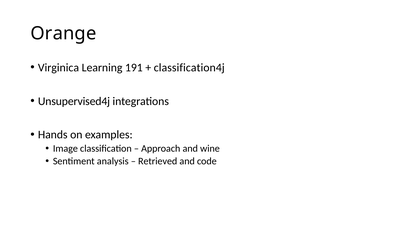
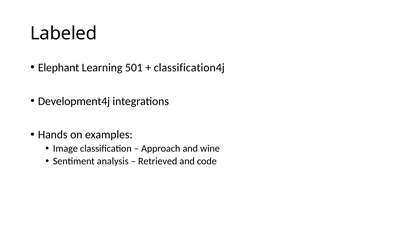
Orange: Orange -> Labeled (64, 34)
Virginica: Virginica -> Elephant (59, 68)
191: 191 -> 501 (134, 68)
Unsupervised4j: Unsupervised4j -> Development4j (74, 101)
